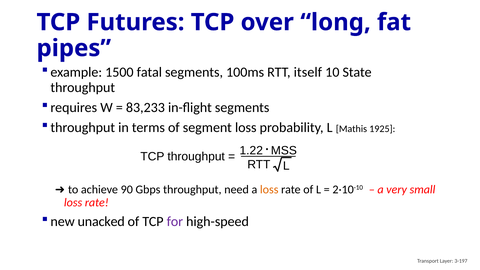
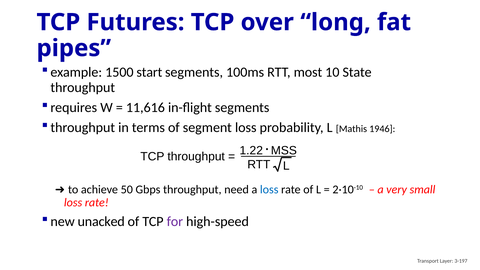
fatal: fatal -> start (149, 72)
itself: itself -> most (308, 72)
83,233: 83,233 -> 11,616 (145, 108)
1925: 1925 -> 1946 (382, 129)
90: 90 -> 50 (127, 190)
loss colour: orange -> blue (269, 190)
